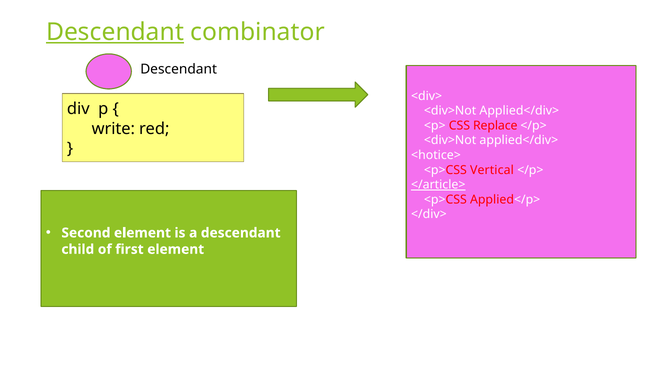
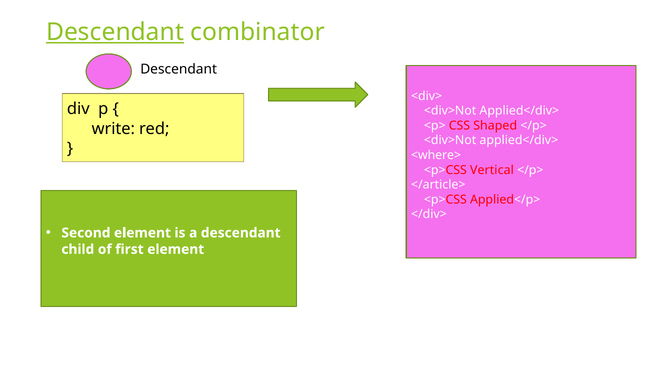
Replace: Replace -> Shaped (495, 126)
<hotice>: <hotice> -> <where> (436, 155)
</article> underline: present -> none (438, 185)
